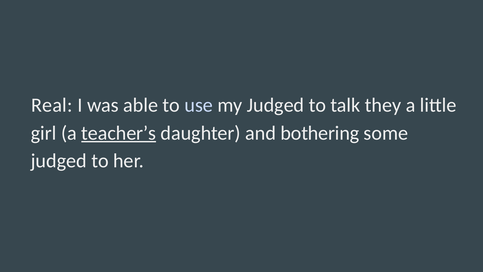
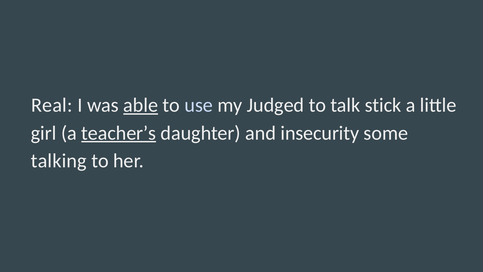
able underline: none -> present (141, 105)
they: they -> stick (383, 105)
bothering: bothering -> insecurity (320, 133)
judged: judged -> talking (59, 161)
